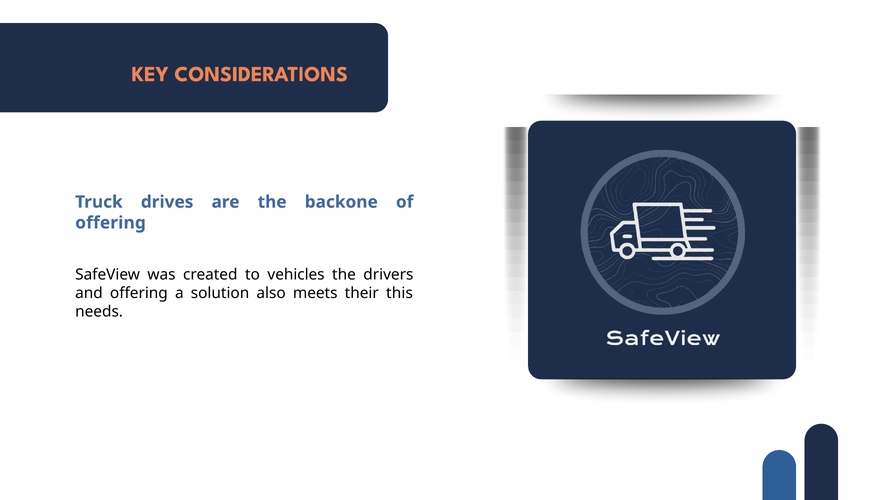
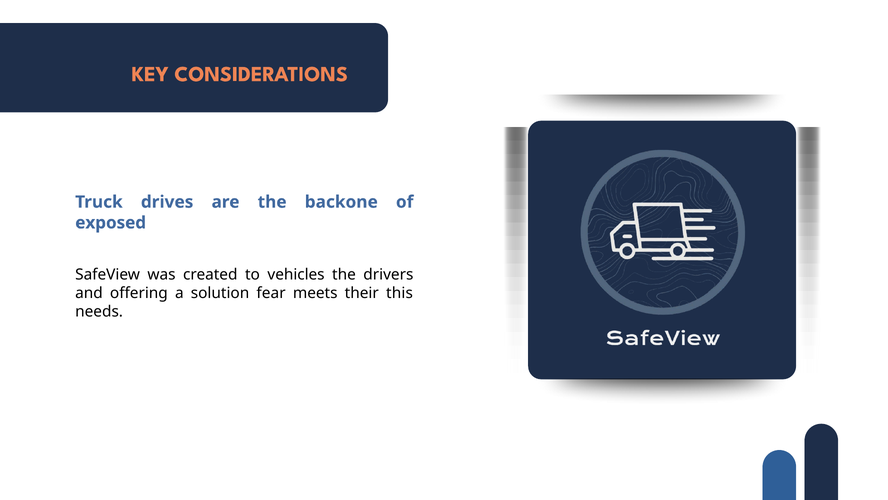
offering: offering -> exposed (111, 223)
also: also -> fear (271, 293)
